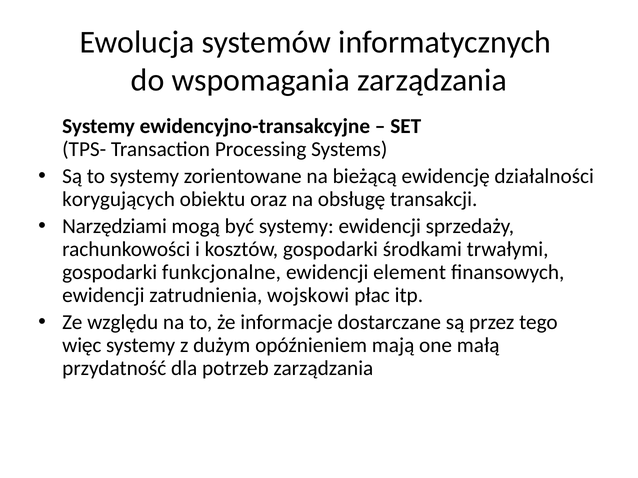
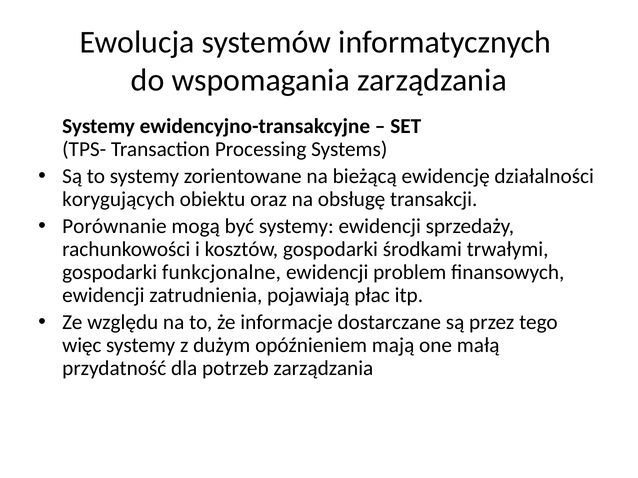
Narzędziami: Narzędziami -> Porównanie (114, 227)
element: element -> problem (410, 272)
wojskowi: wojskowi -> pojawiają (308, 295)
